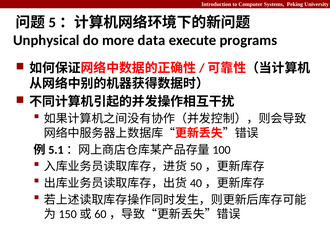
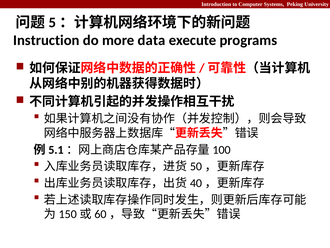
Unphysical: Unphysical -> Instruction (46, 40)
